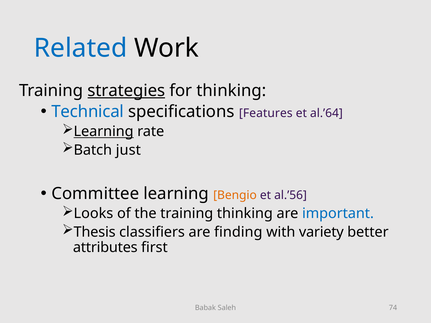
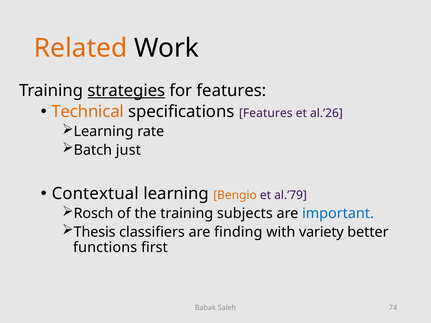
Related colour: blue -> orange (81, 48)
for thinking: thinking -> features (231, 91)
Technical colour: blue -> orange (88, 112)
al.’64: al.’64 -> al.’26 (326, 113)
Learning underline: present -> none (104, 132)
Committee: Committee -> Contextual (95, 194)
al.’56: al.’56 -> al.’79 (291, 195)
Looks: Looks -> Rosch (94, 214)
training thinking: thinking -> subjects (245, 214)
attributes: attributes -> functions (105, 248)
